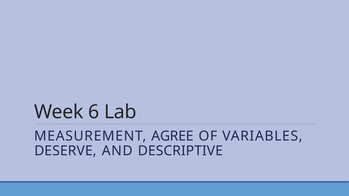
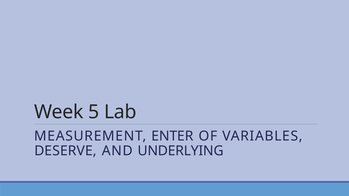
6: 6 -> 5 (94, 112)
AGREE: AGREE -> ENTER (172, 136)
DESCRIPTIVE: DESCRIPTIVE -> UNDERLYING (181, 151)
